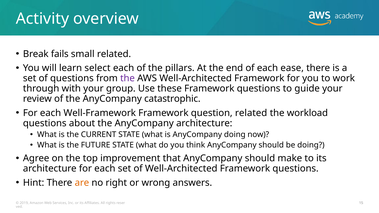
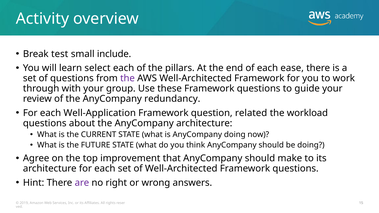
fails: fails -> test (60, 54)
small related: related -> include (114, 54)
catastrophic: catastrophic -> redundancy (172, 99)
Well-Framework: Well-Framework -> Well-Application (100, 113)
are colour: orange -> purple (82, 183)
